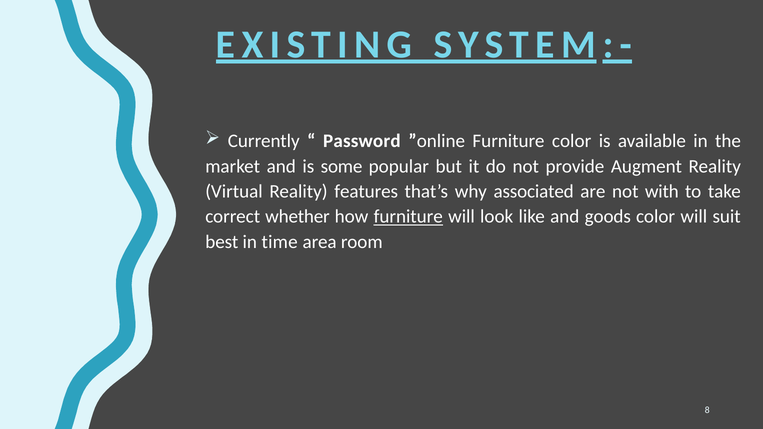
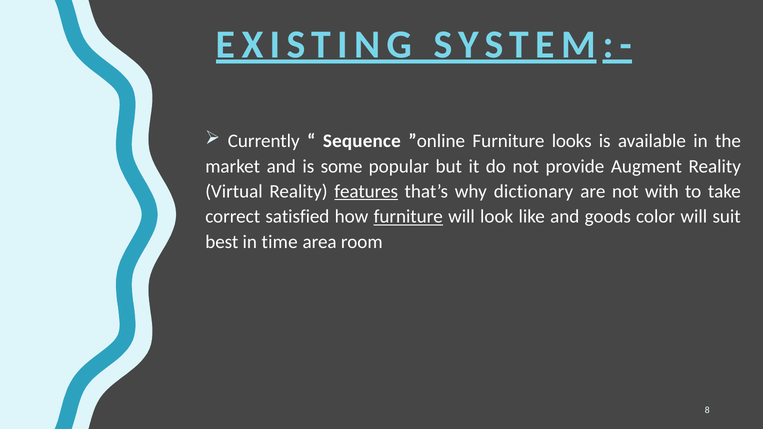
Password: Password -> Sequence (362, 141)
Furniture color: color -> looks (572, 141)
features underline: none -> present (366, 192)
associated: associated -> dictionary (533, 192)
whether: whether -> satisfied (297, 217)
